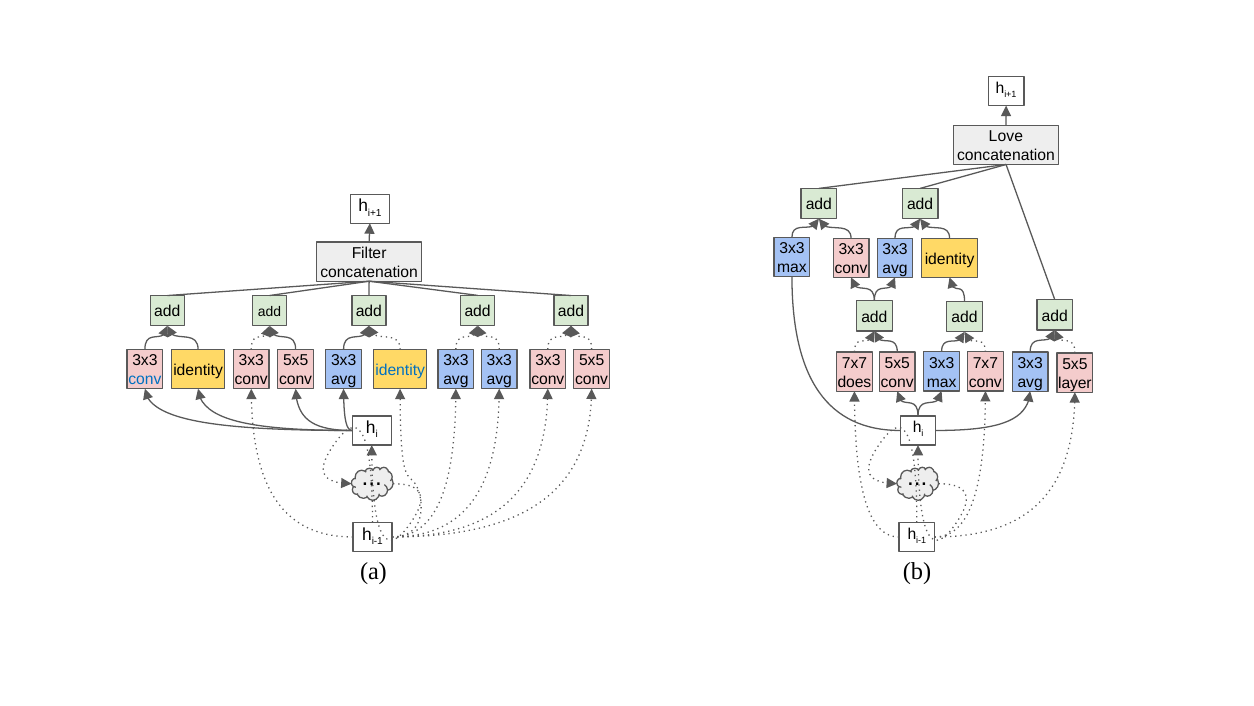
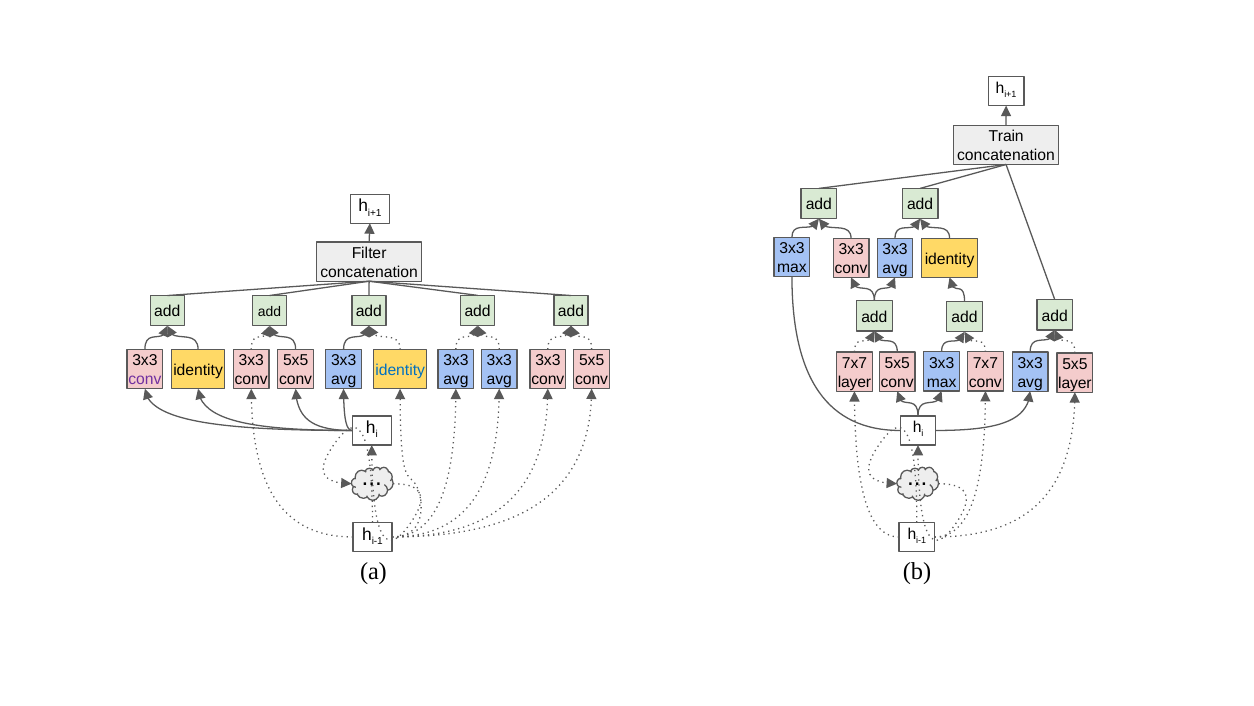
Love: Love -> Train (1006, 136)
conv colour: blue -> purple (145, 379)
does: does -> layer (854, 382)
